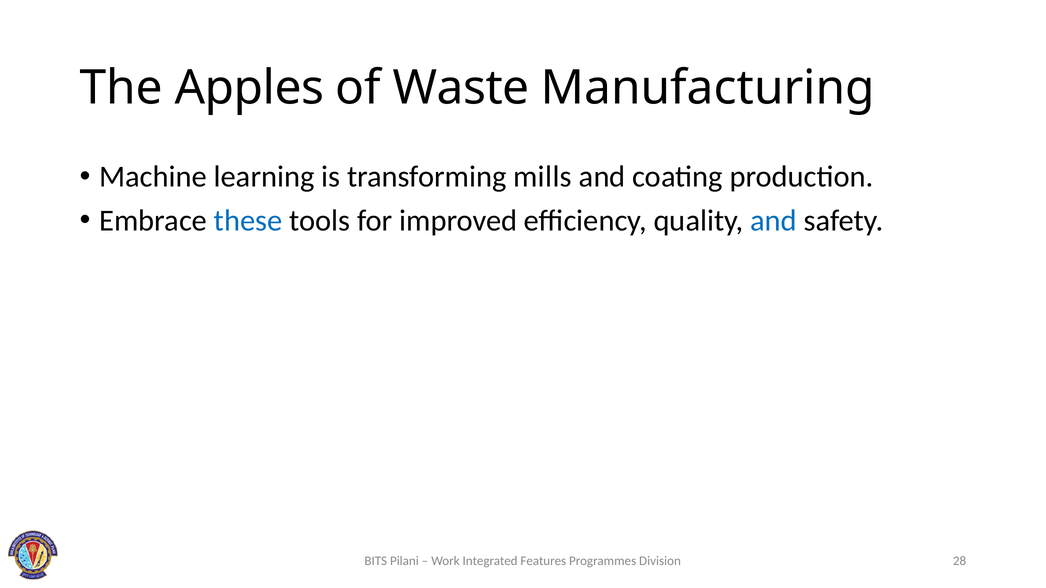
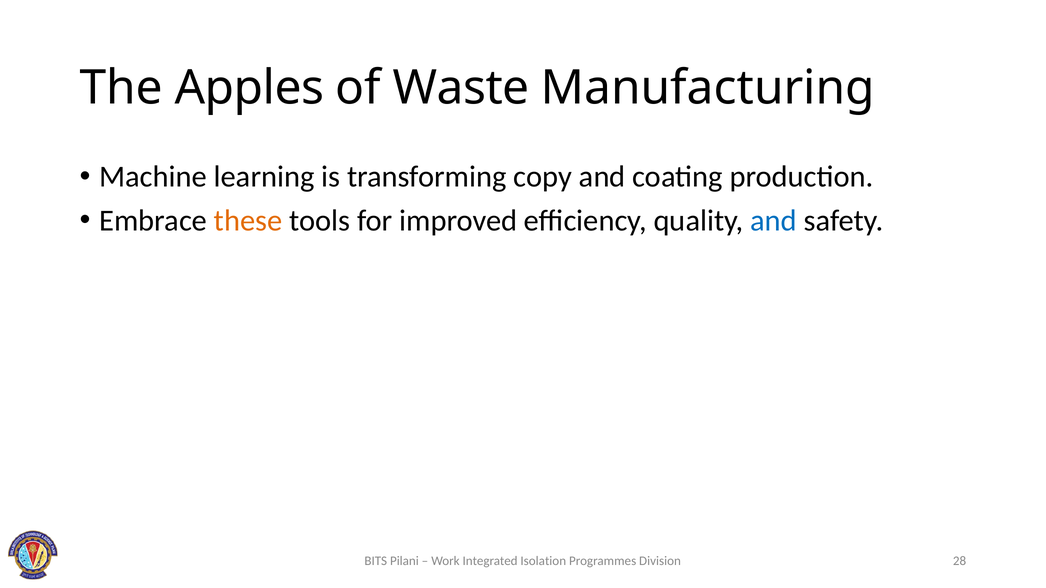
mills: mills -> copy (543, 177)
these colour: blue -> orange (248, 221)
Features: Features -> Isolation (543, 561)
